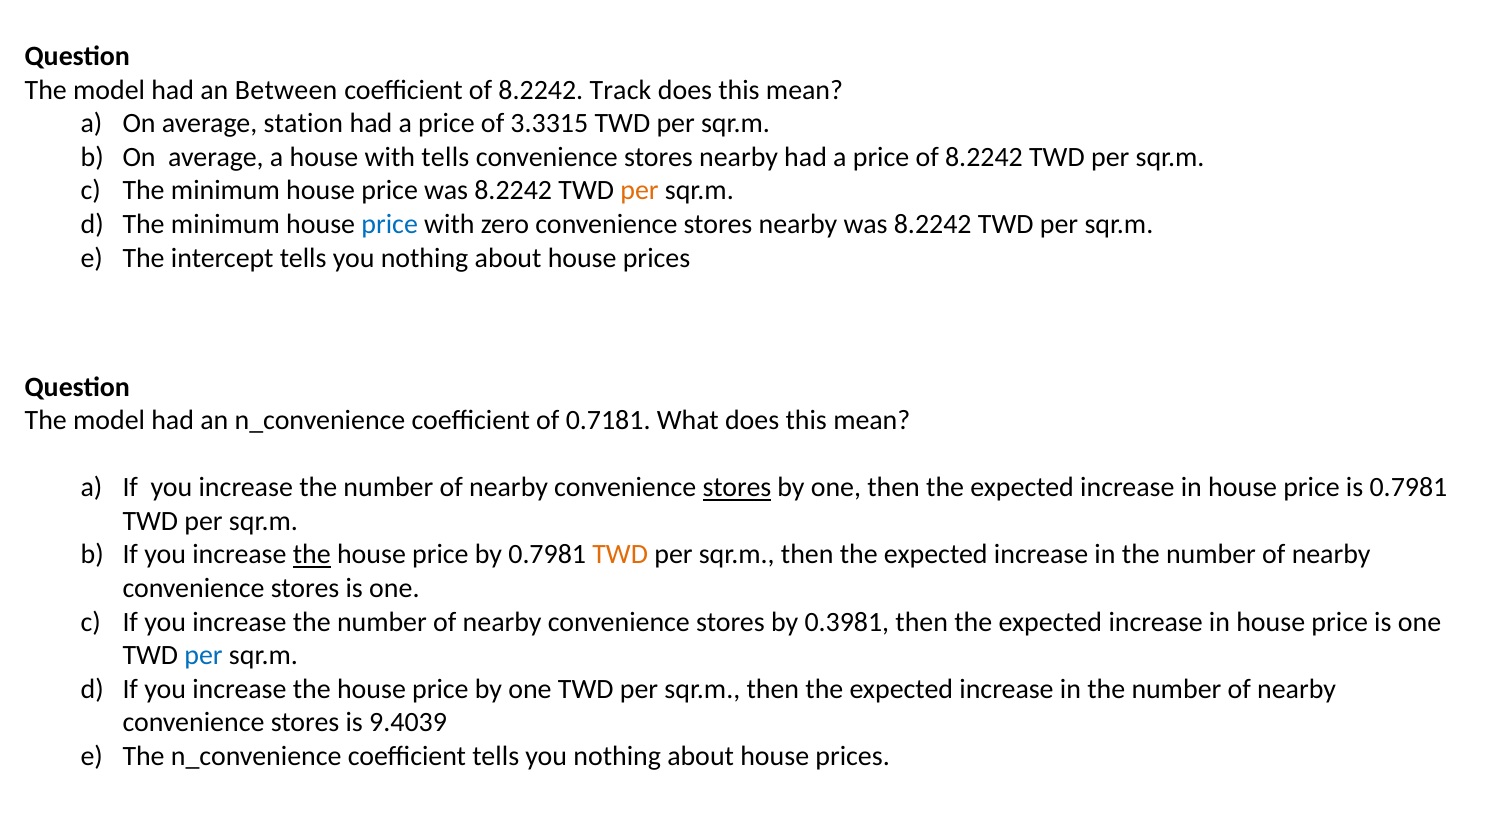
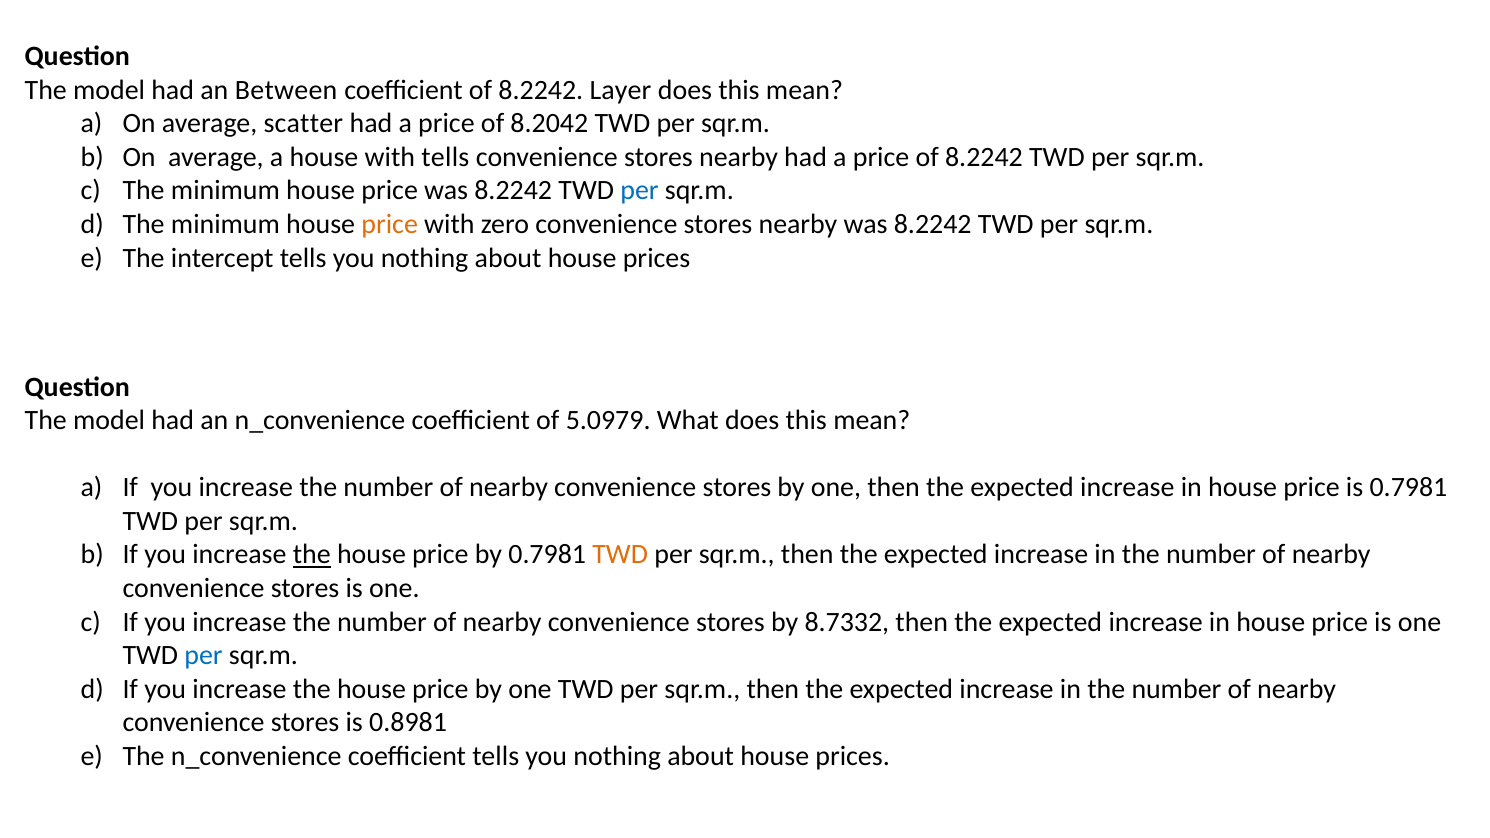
Track: Track -> Layer (621, 90)
station: station -> scatter (303, 124)
3.3315: 3.3315 -> 8.2042 (549, 124)
per colour: orange -> blue (639, 191)
price colour: blue -> orange (390, 224)
0.7181: 0.7181 -> 5.0979 (608, 421)
stores underline: present -> none (737, 488)
0.3981: 0.3981 -> 8.7332 (847, 622)
9.4039: 9.4039 -> 0.8981 (408, 722)
